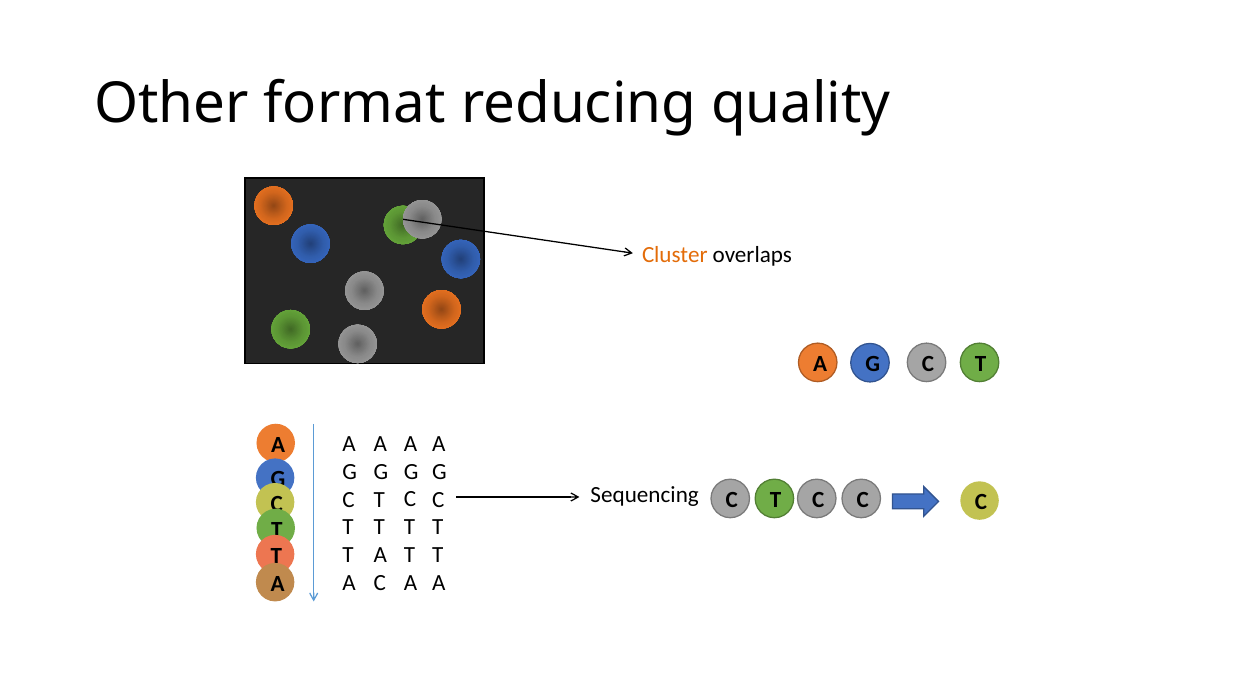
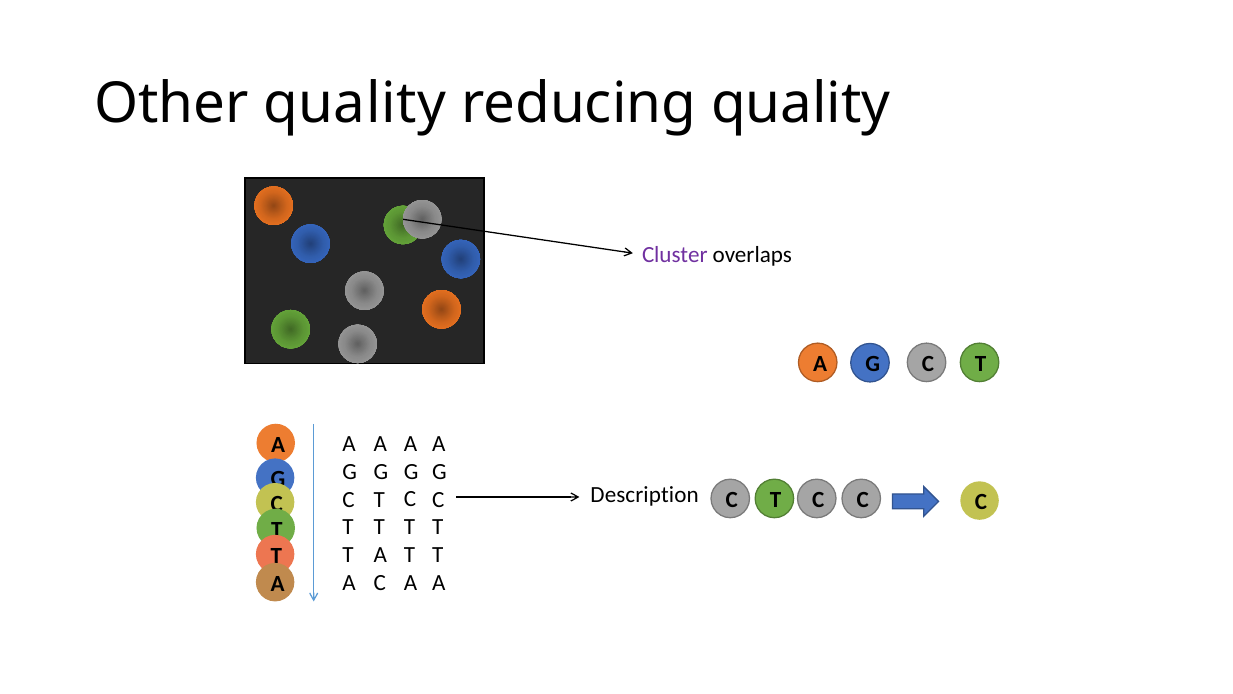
Other format: format -> quality (355, 104)
Cluster colour: orange -> purple (675, 255)
Sequencing: Sequencing -> Description (645, 495)
